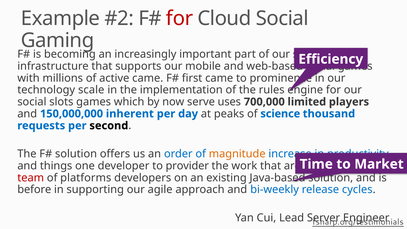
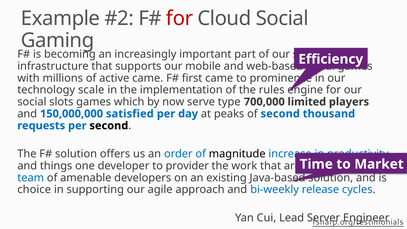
uses: uses -> type (229, 102)
inherent: inherent -> satisfied (130, 114)
of science: science -> second (280, 114)
magnitude colour: orange -> black (237, 154)
team colour: red -> blue (31, 178)
platforms: platforms -> amenable (86, 178)
before: before -> choice (34, 190)
